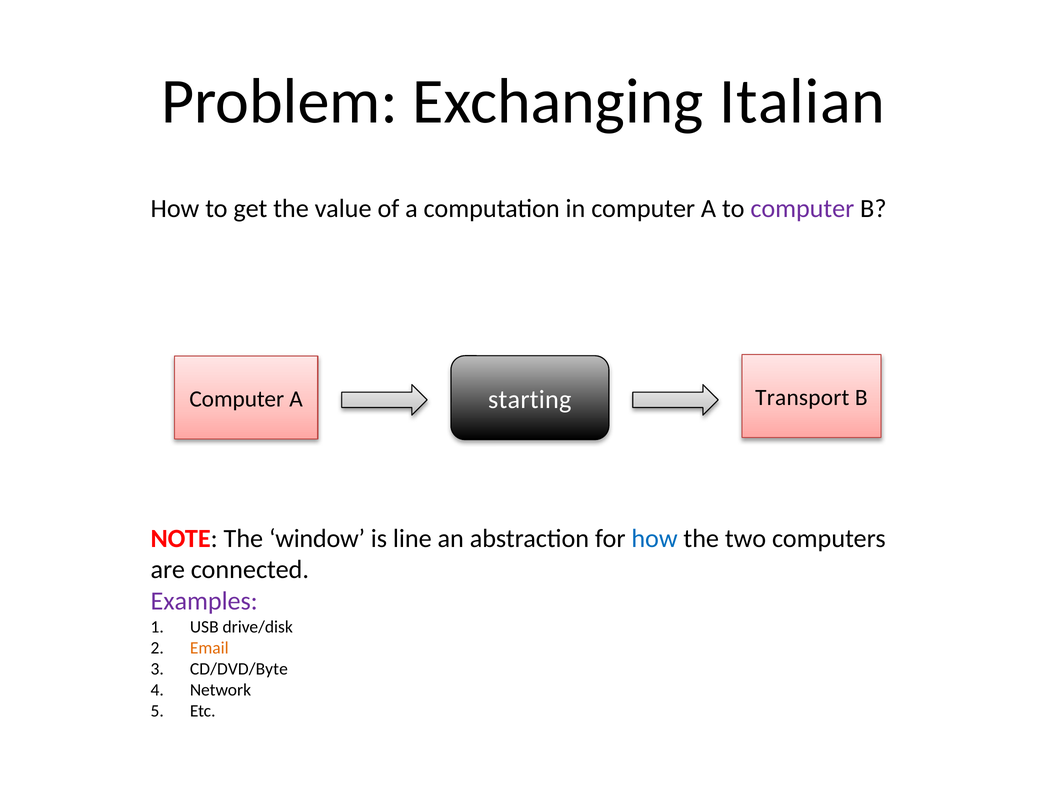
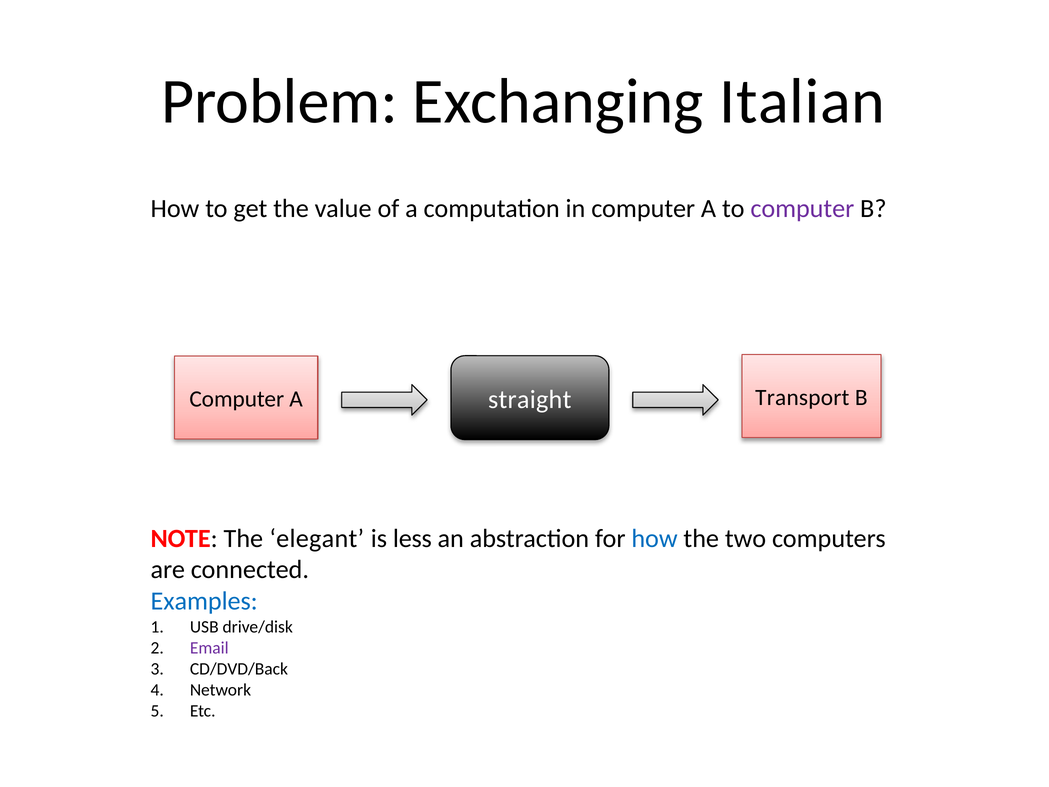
starting: starting -> straight (530, 399)
window: window -> elegant (317, 538)
line: line -> less (412, 538)
Examples colour: purple -> blue (204, 601)
Email colour: orange -> purple (209, 648)
CD/DVD/Byte: CD/DVD/Byte -> CD/DVD/Back (239, 669)
